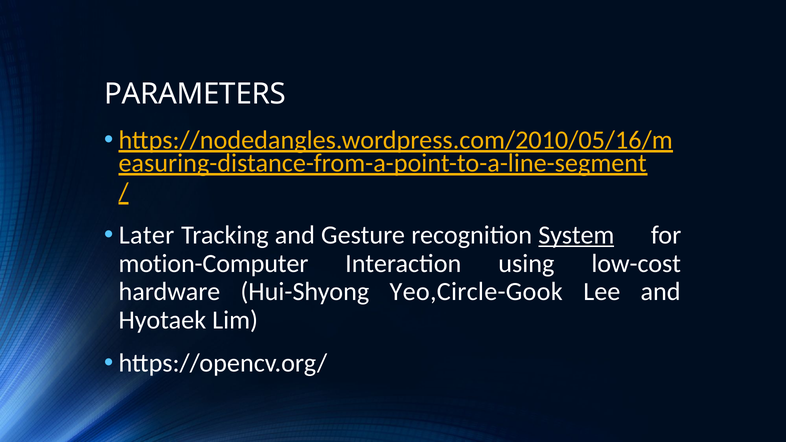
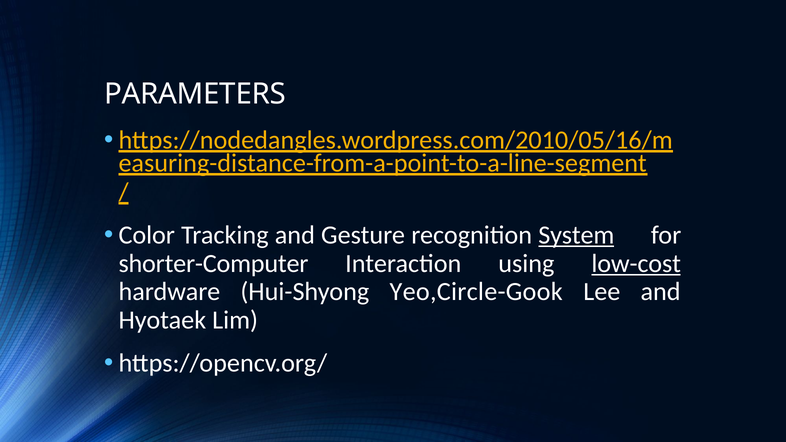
Later: Later -> Color (147, 235)
motion-Computer: motion-Computer -> shorter-Computer (214, 264)
low-cost underline: none -> present (636, 264)
